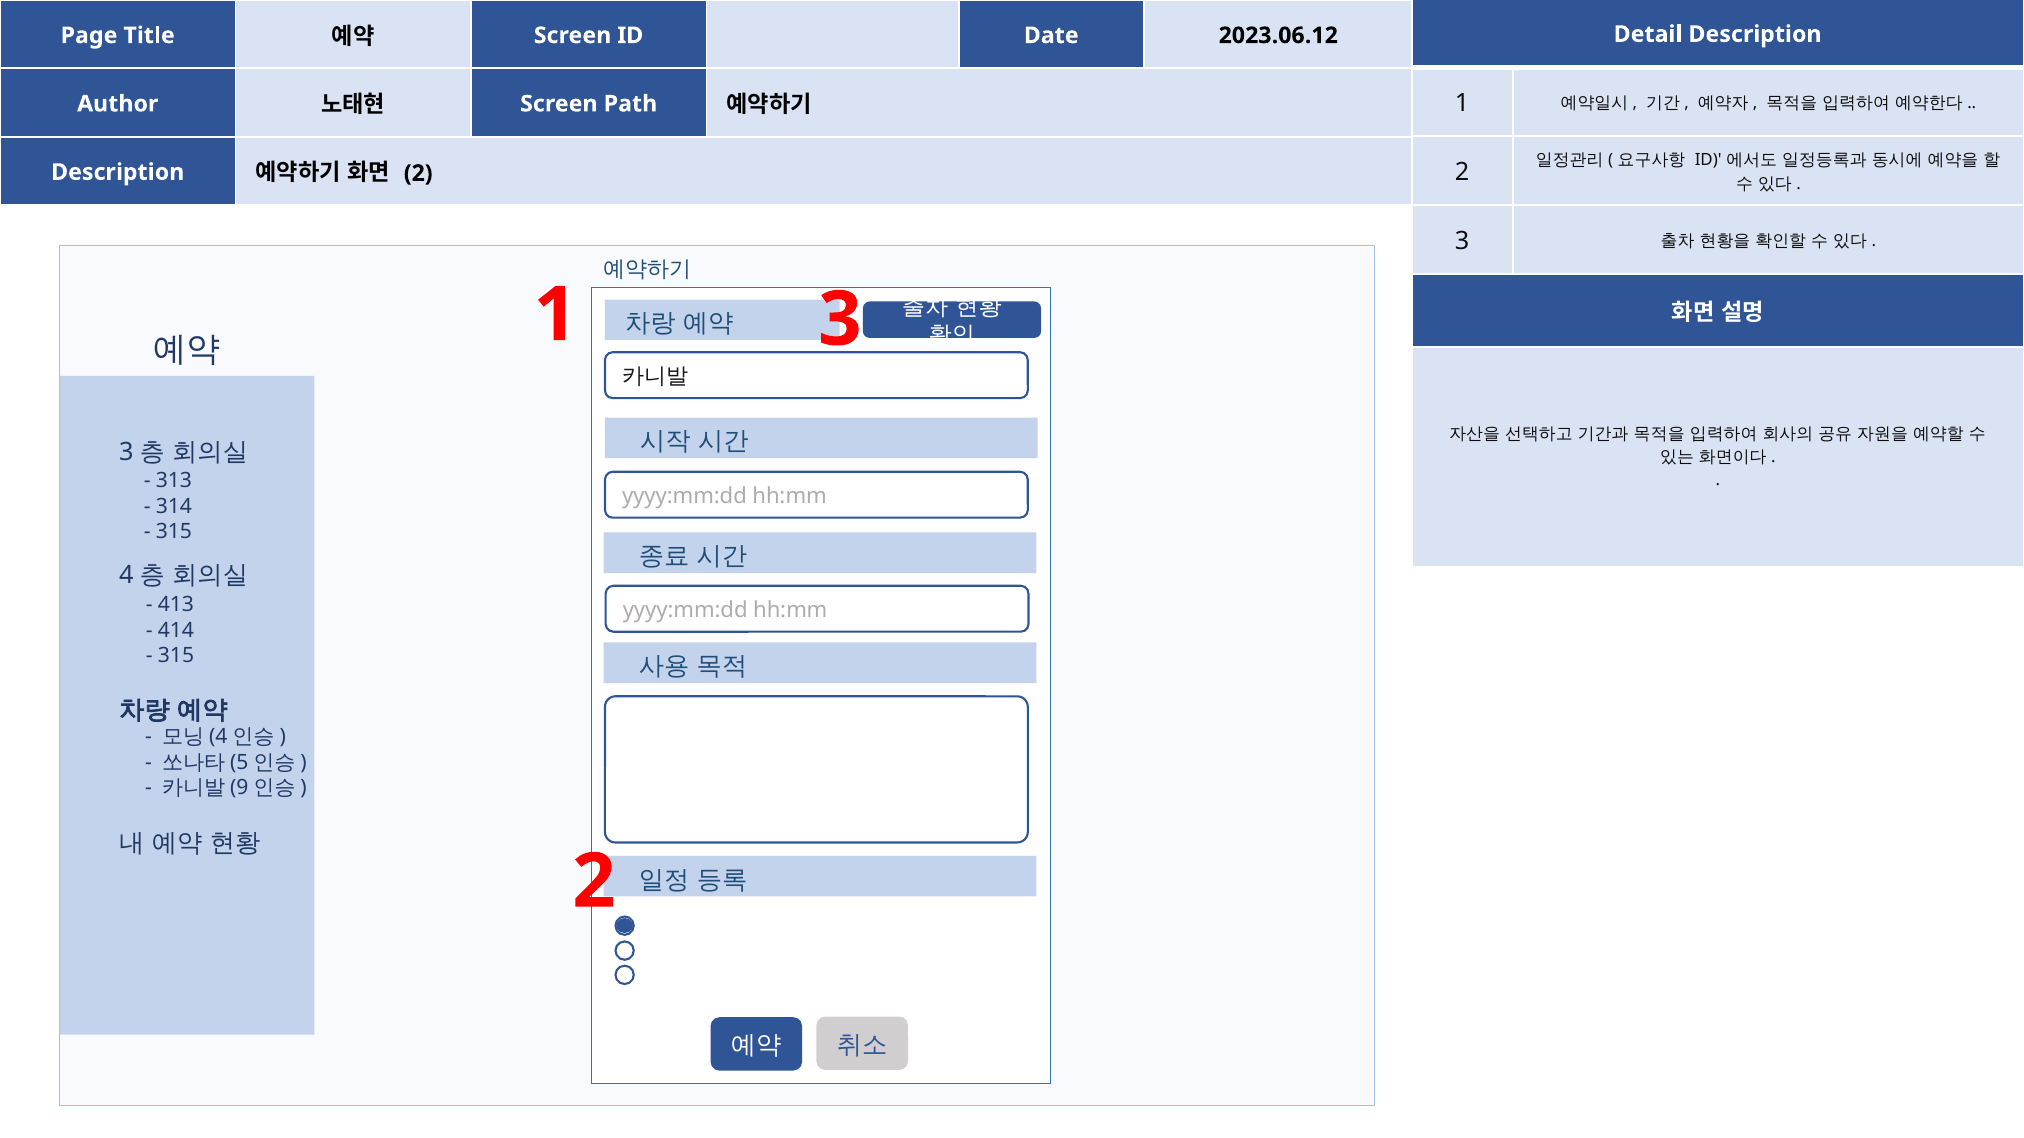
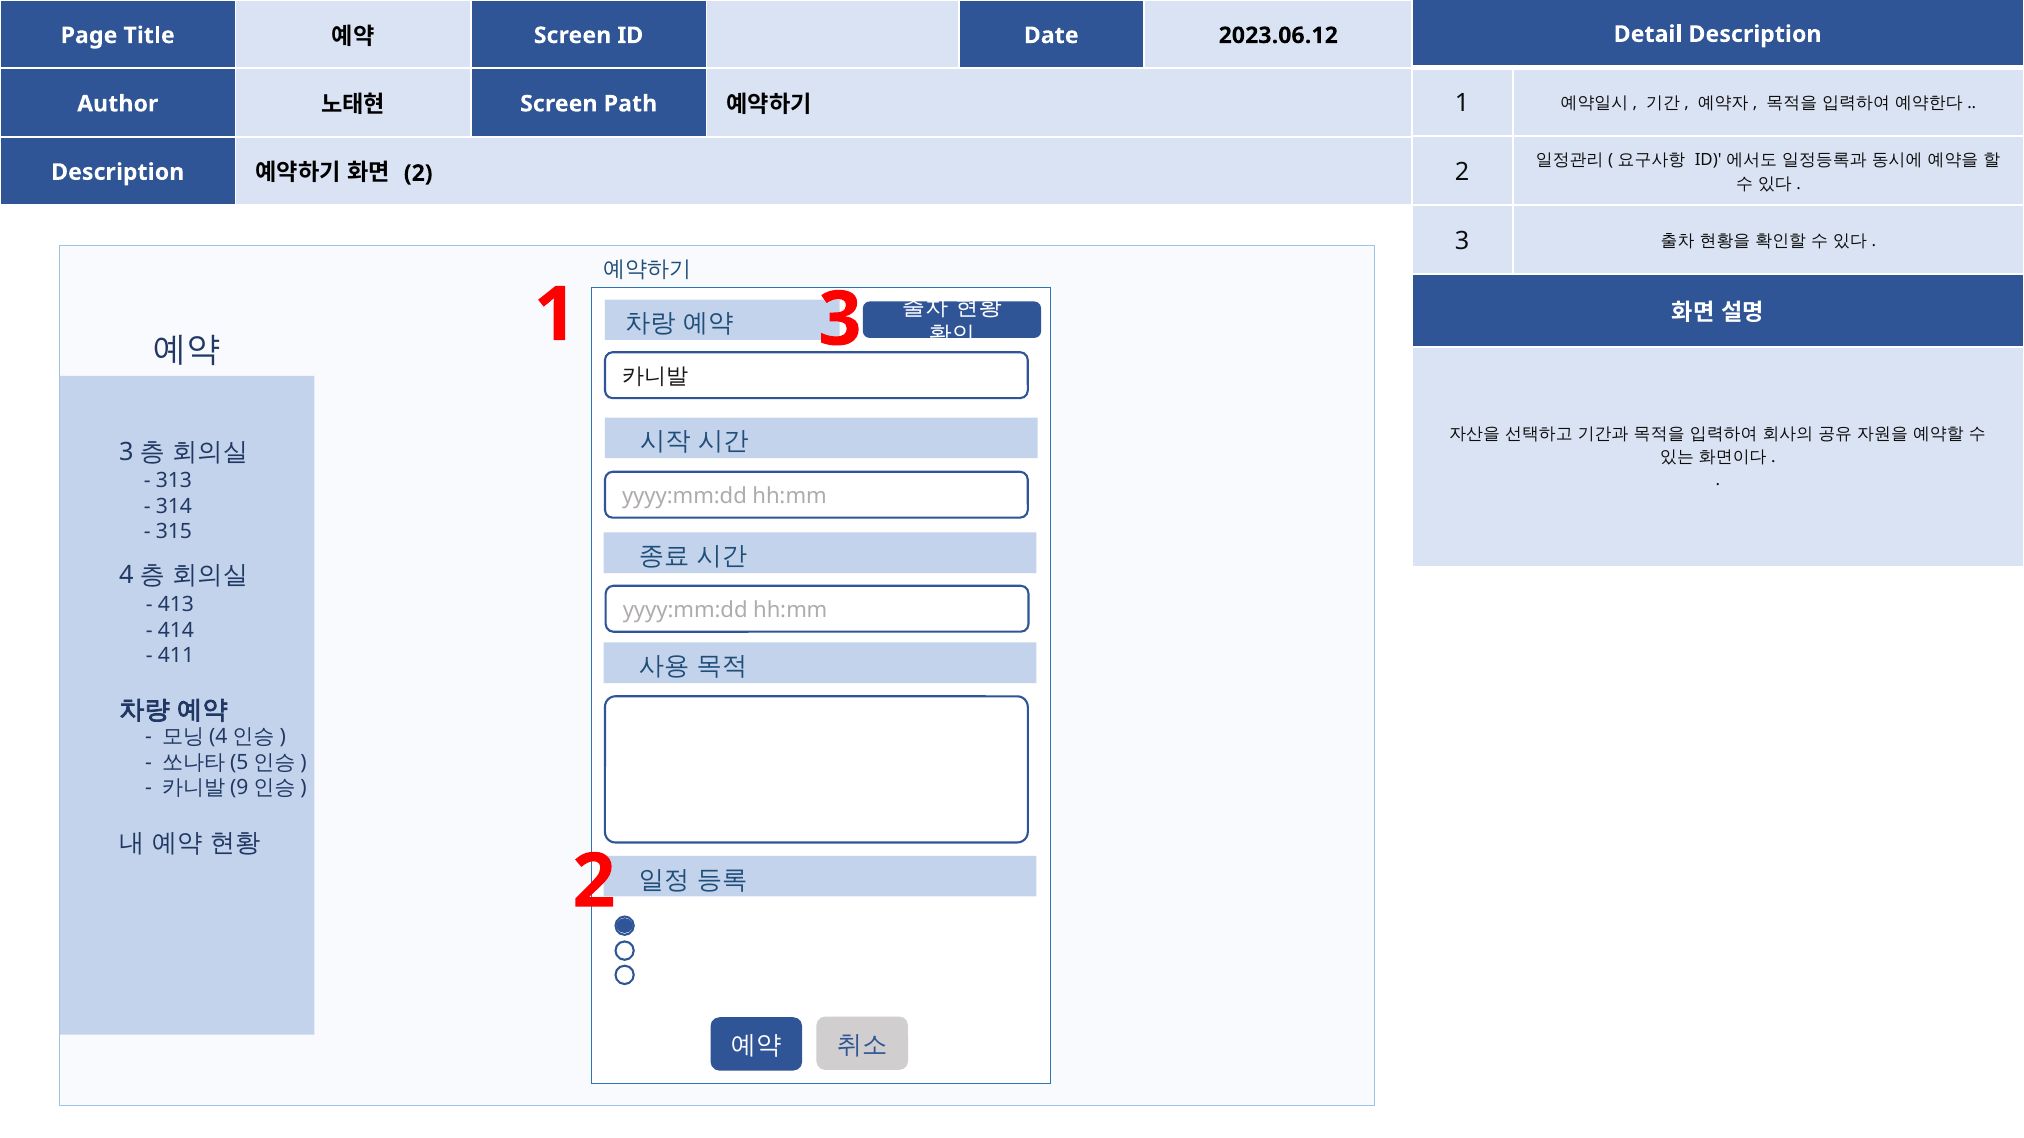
315: 315 -> 411 (176, 656)
